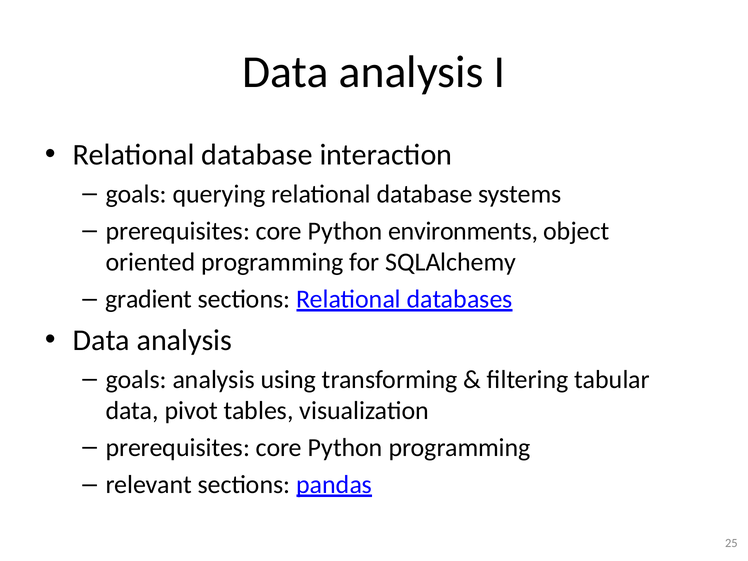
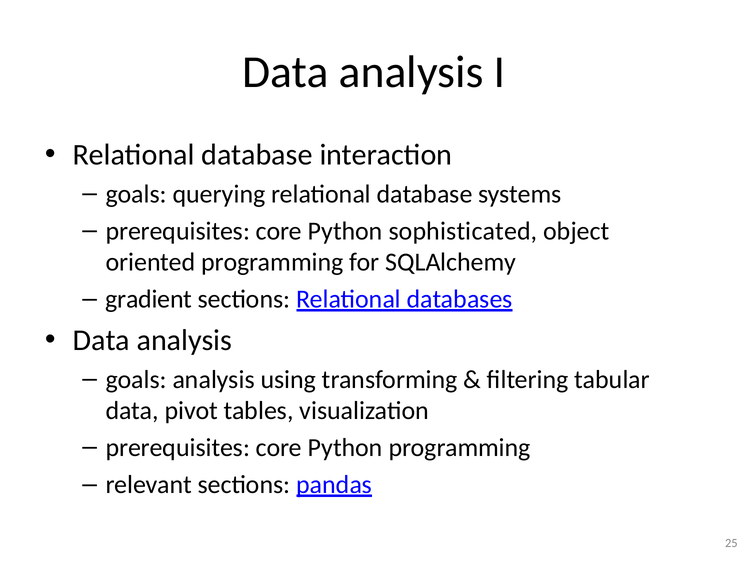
environments: environments -> sophisticated (463, 231)
